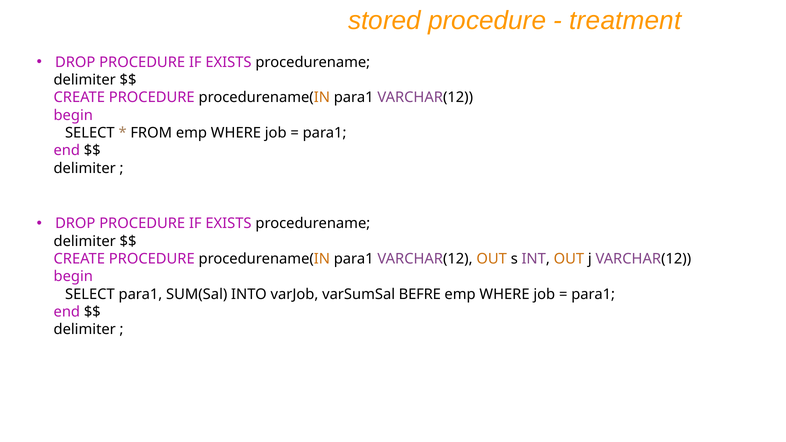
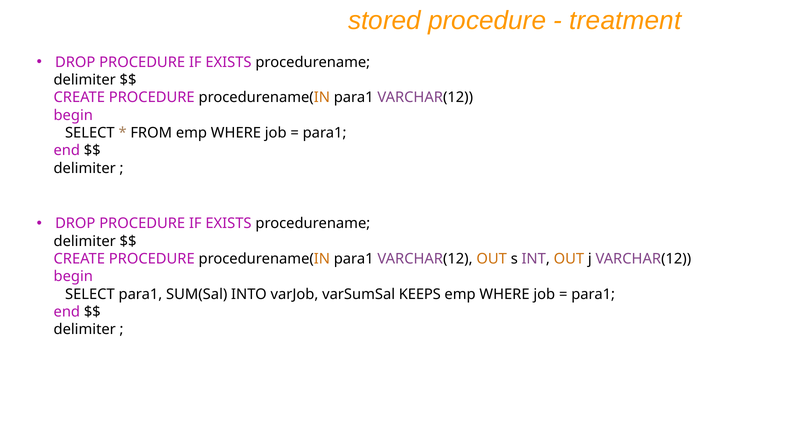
BEFRE: BEFRE -> KEEPS (420, 294)
